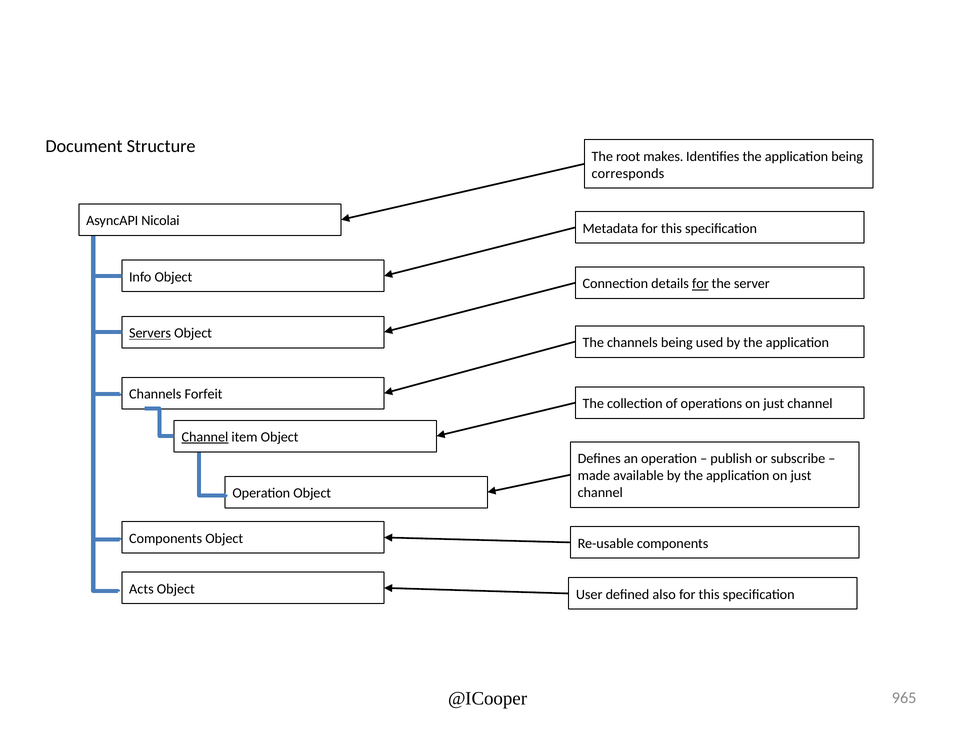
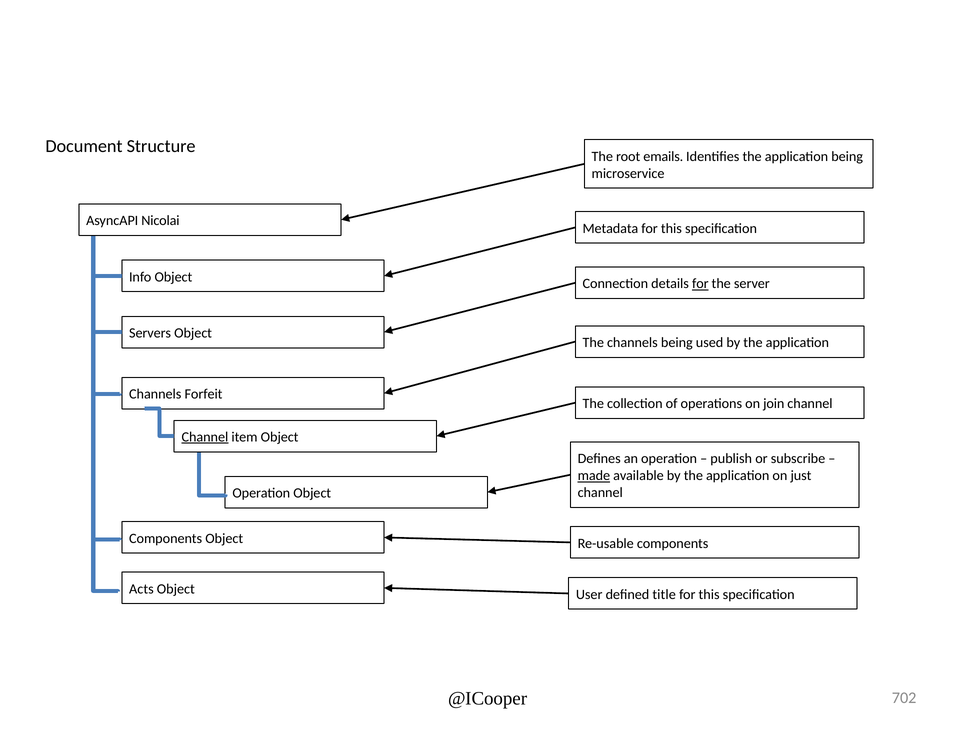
makes: makes -> emails (663, 156)
corresponds: corresponds -> microservice (628, 173)
Servers underline: present -> none (150, 333)
operations on just: just -> join (774, 404)
made underline: none -> present (594, 476)
also: also -> title (664, 595)
965: 965 -> 702 (904, 698)
